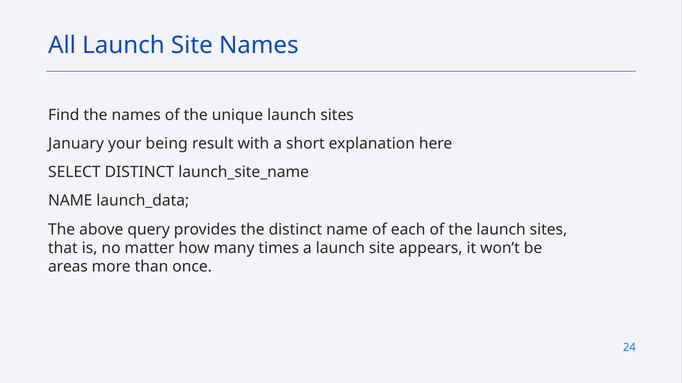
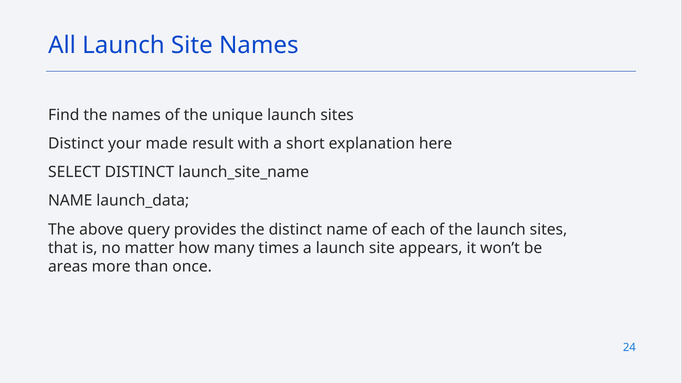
January: January -> Distinct (76, 144)
being: being -> made (167, 144)
